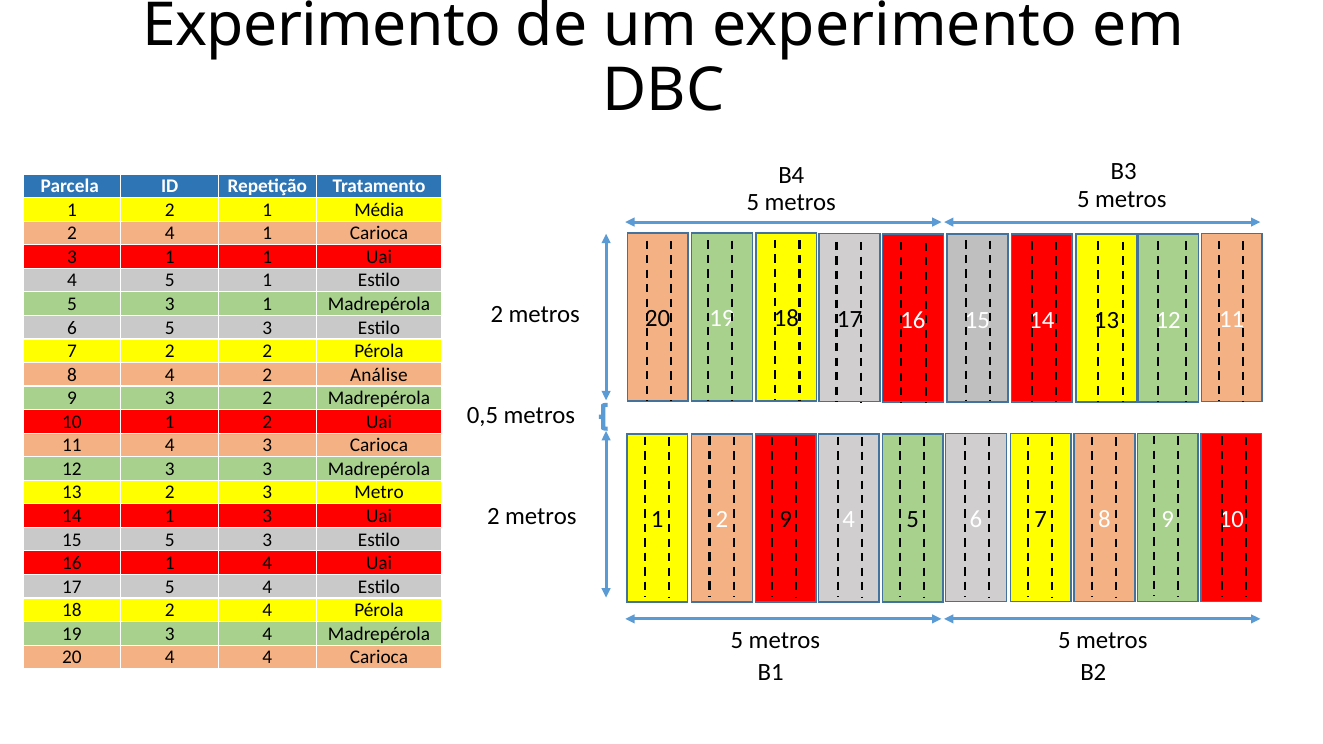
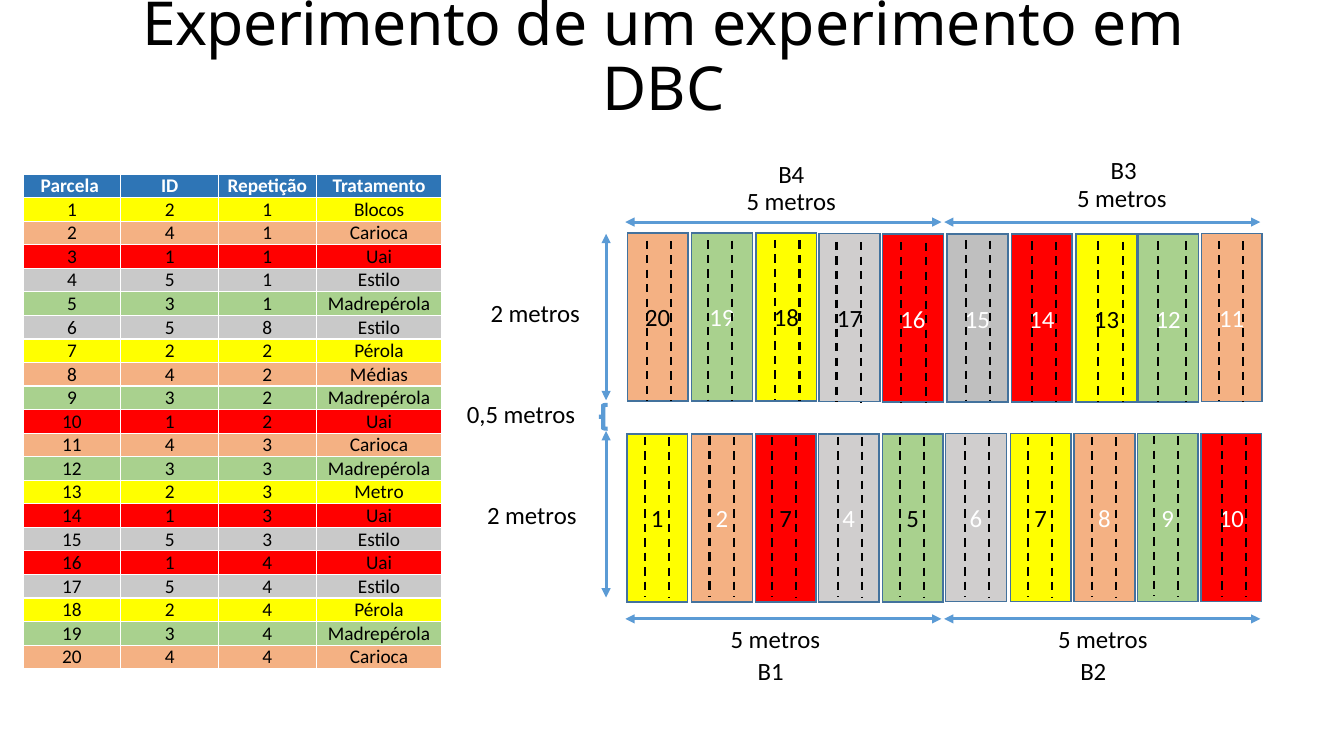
Média: Média -> Blocos (379, 210)
6 5 3: 3 -> 8 (267, 328)
Análise: Análise -> Médias (379, 375)
2 9: 9 -> 7 (786, 520)
